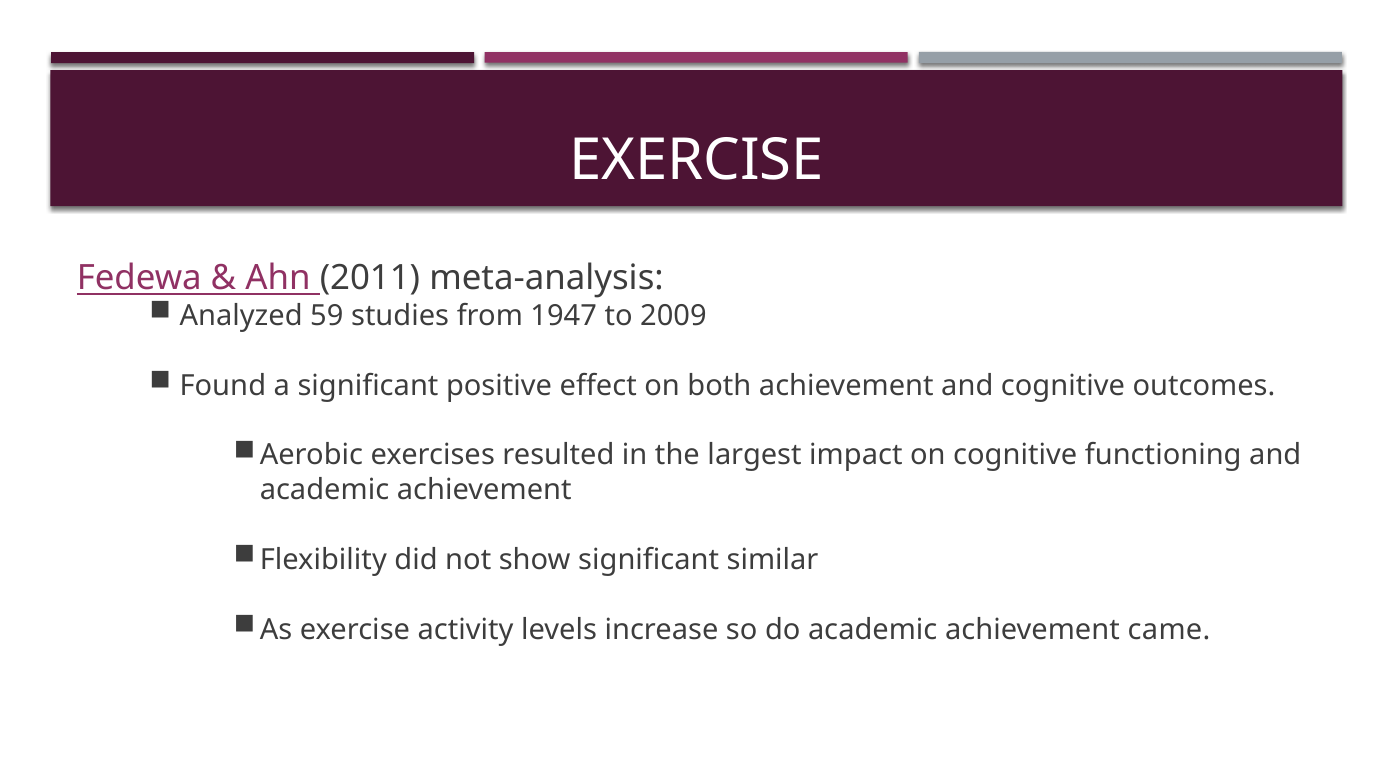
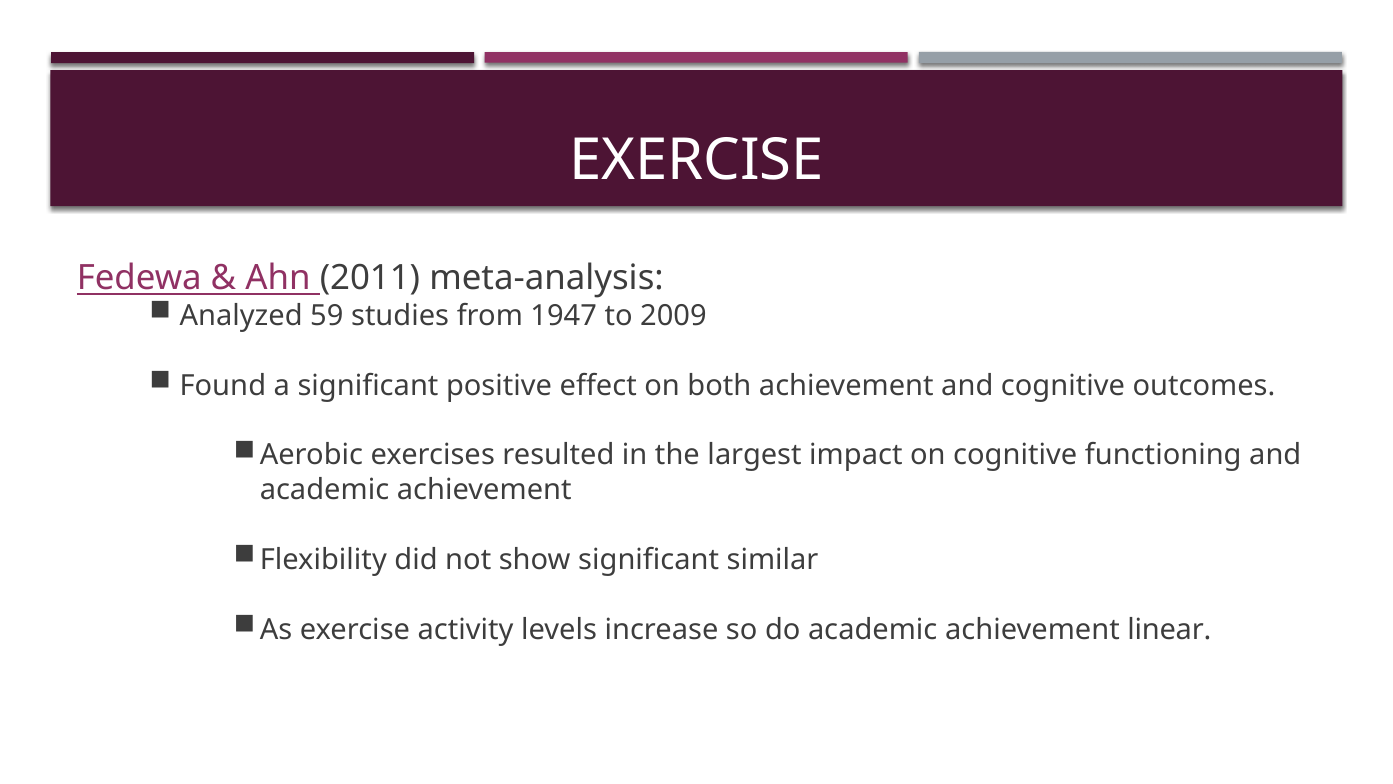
came: came -> linear (1169, 629)
